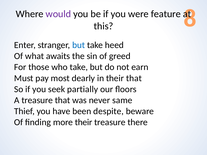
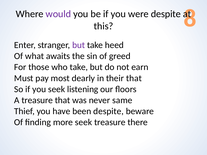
were feature: feature -> despite (166, 14)
but colour: blue -> purple (79, 45)
partially: partially -> listening (83, 89)
more their: their -> seek (84, 122)
